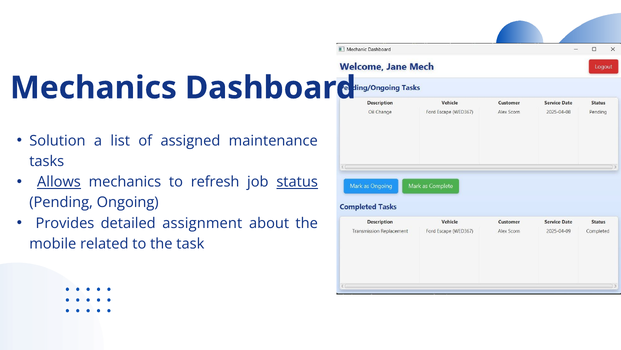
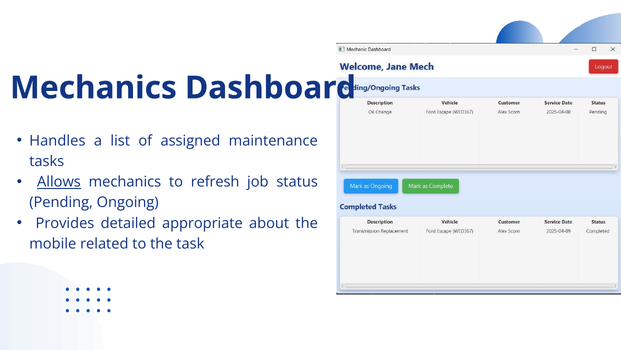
Solution: Solution -> Handles (57, 141)
status underline: present -> none (297, 182)
assignment: assignment -> appropriate (202, 223)
